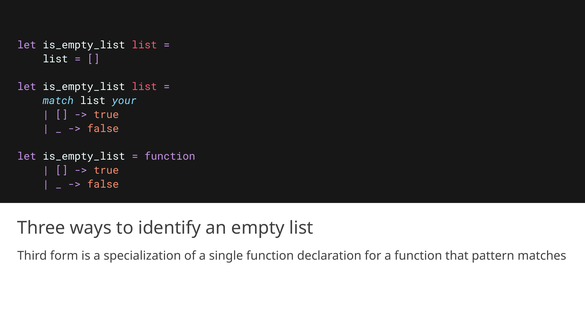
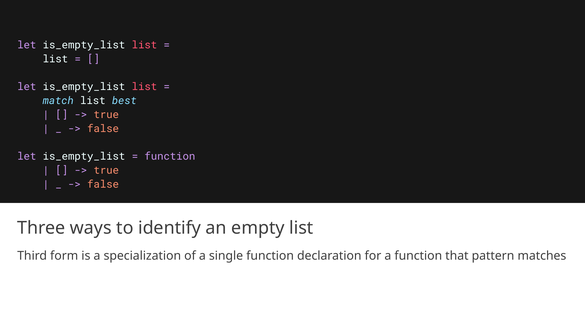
your: your -> best (124, 101)
